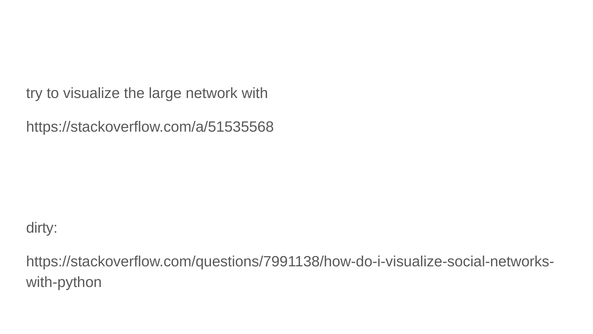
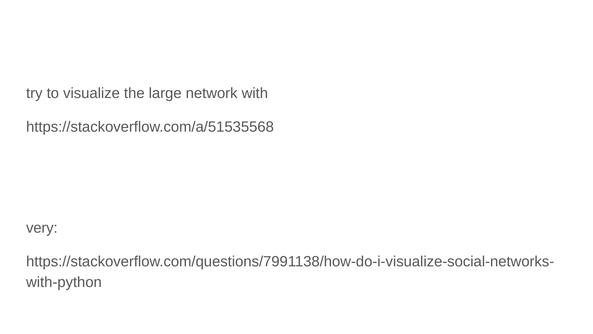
dirty: dirty -> very (42, 228)
